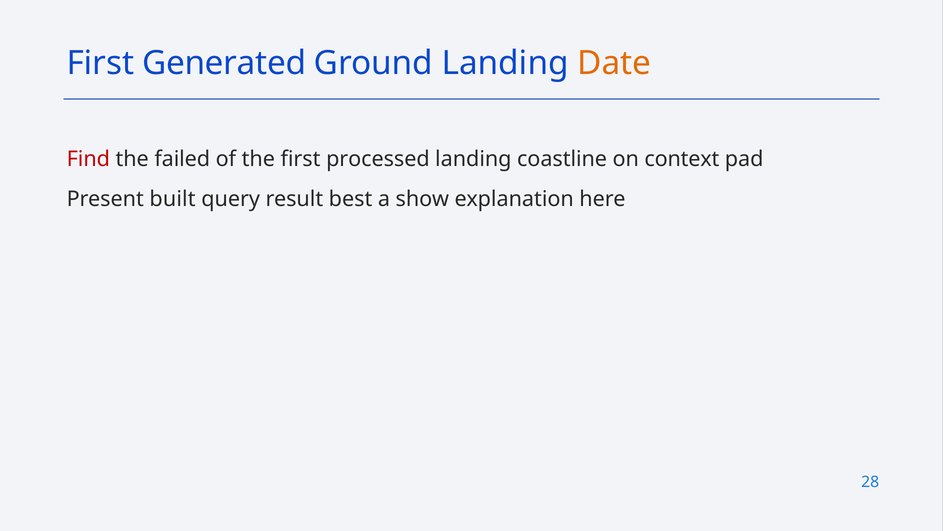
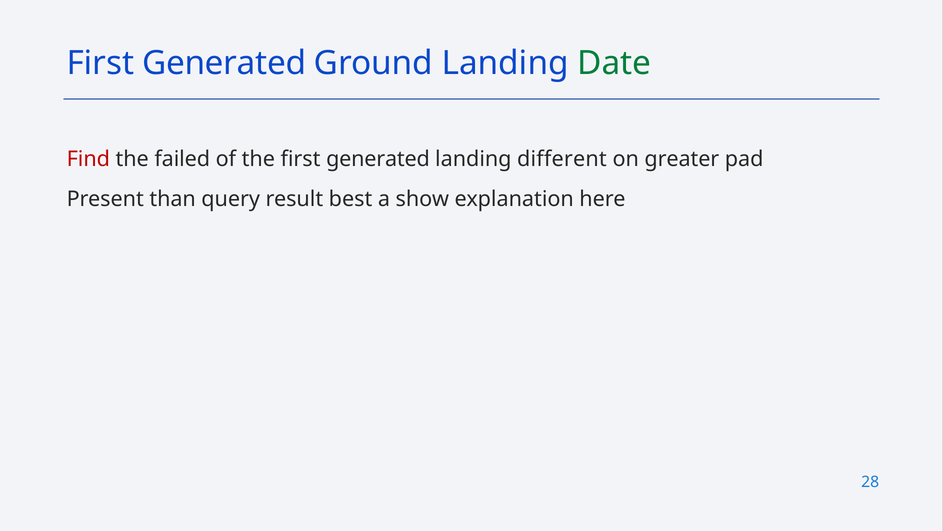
Date colour: orange -> green (614, 63)
the first processed: processed -> generated (378, 159)
coastline: coastline -> different (562, 159)
context: context -> greater (682, 159)
built: built -> than (173, 199)
